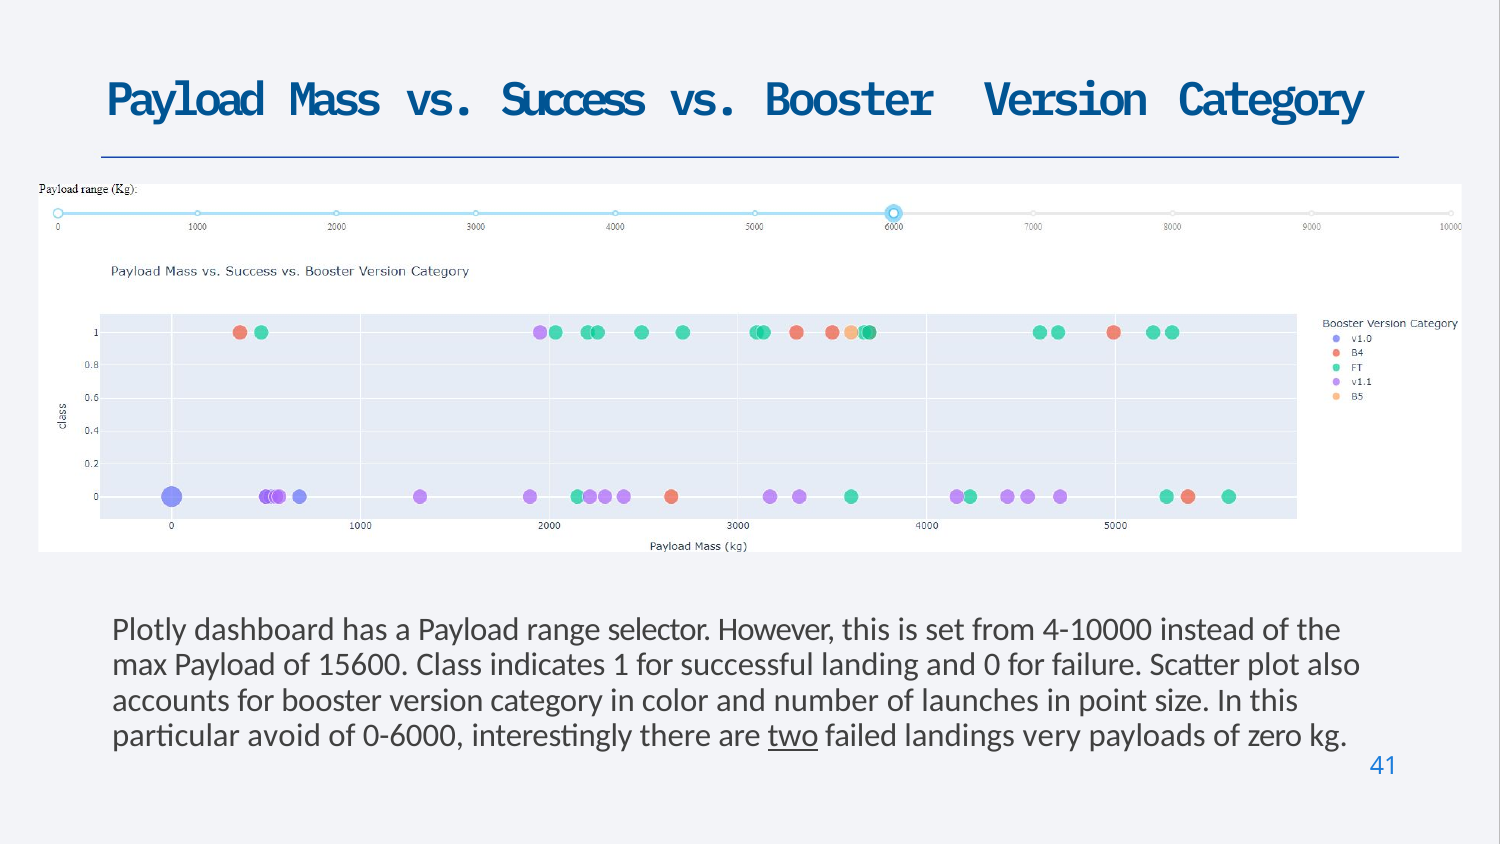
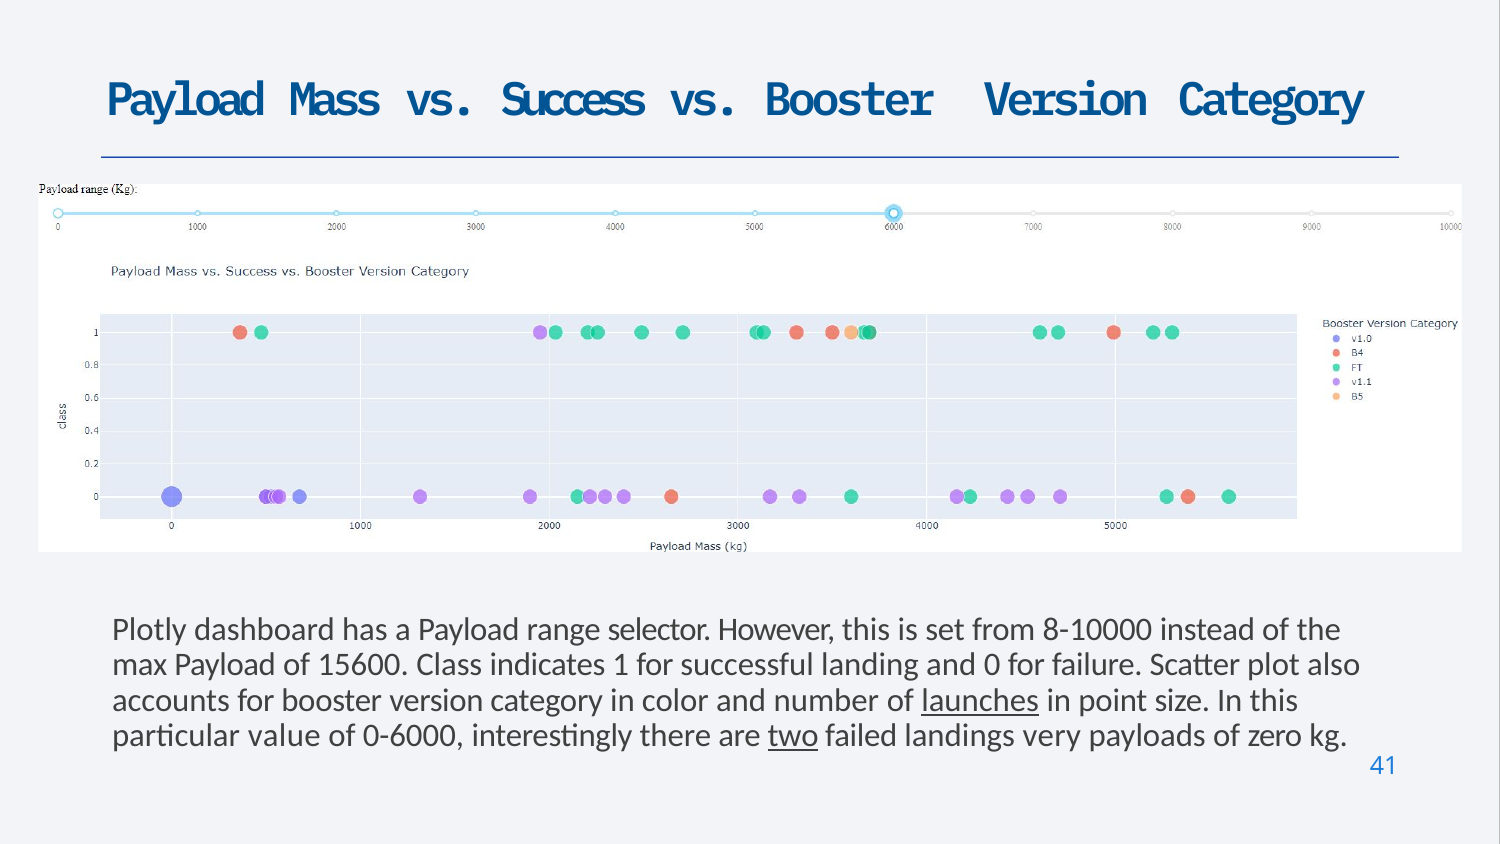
4-10000: 4-10000 -> 8-10000 (1097, 630)
launches underline: none -> present (980, 700)
avoid: avoid -> value (284, 736)
